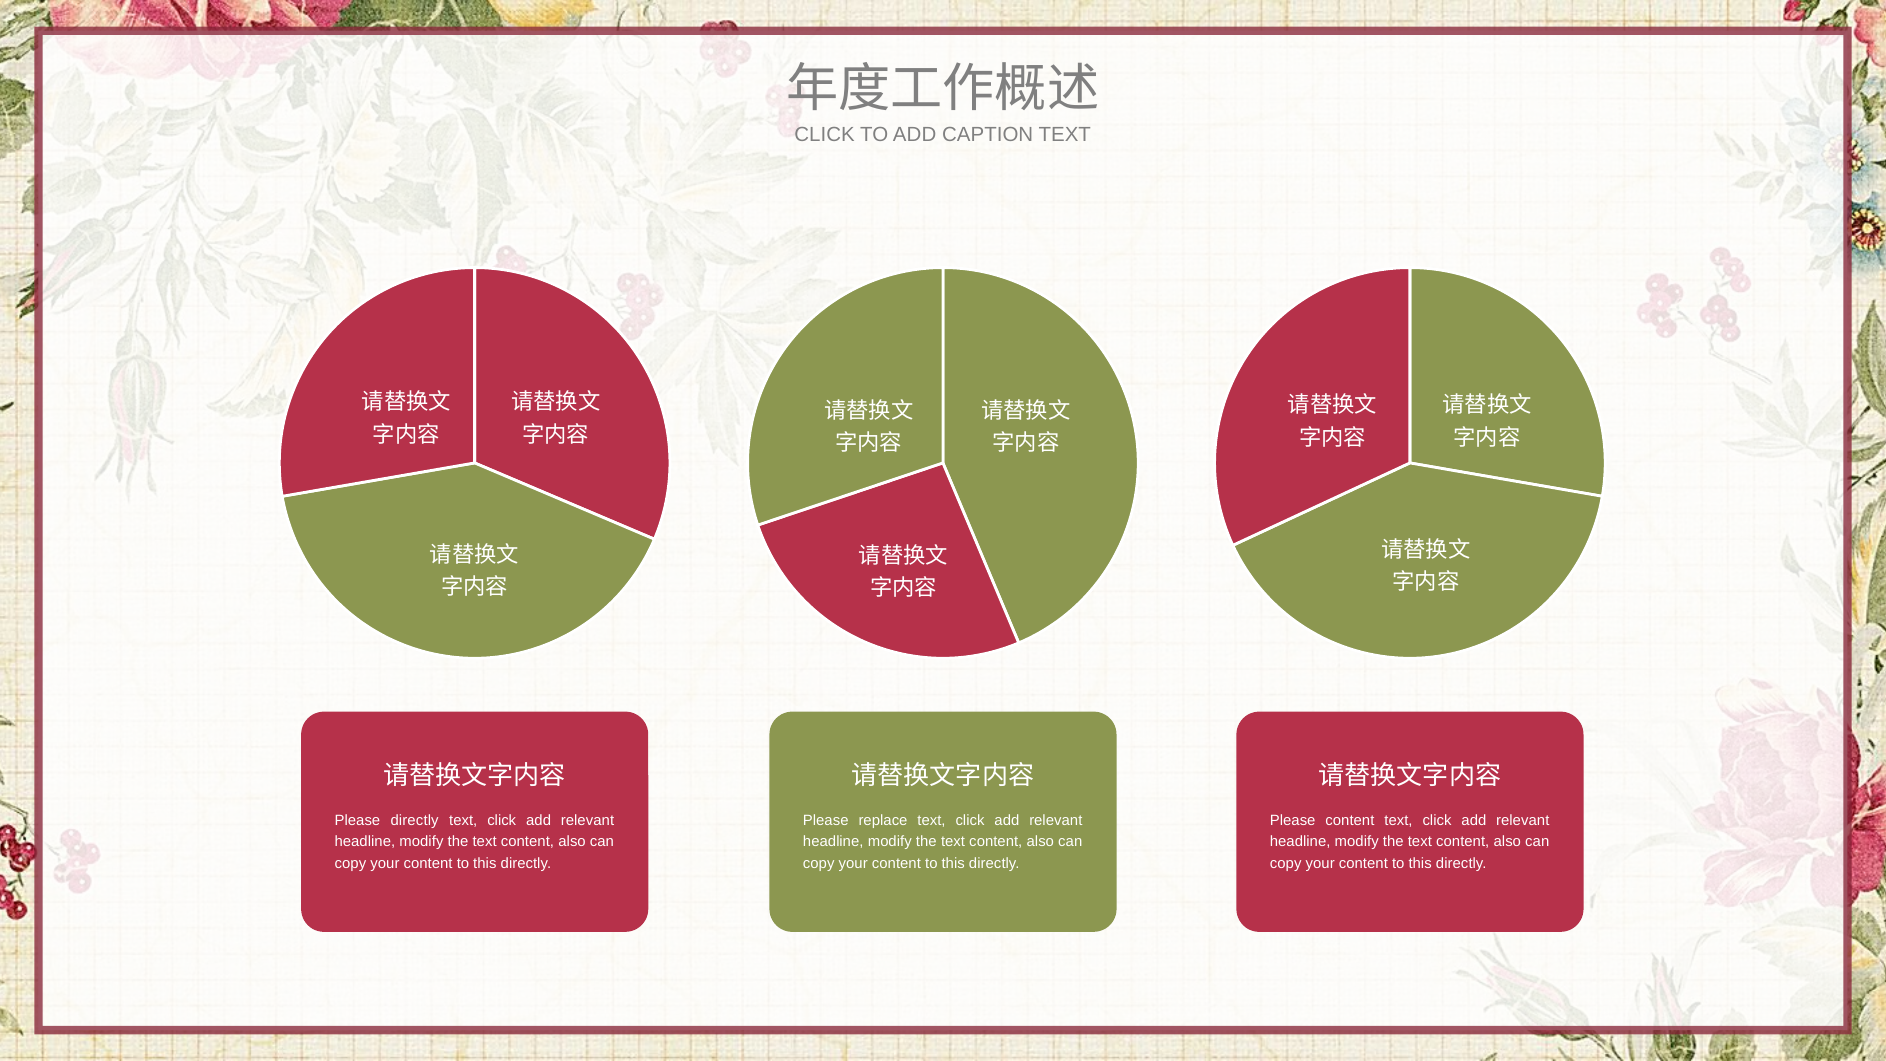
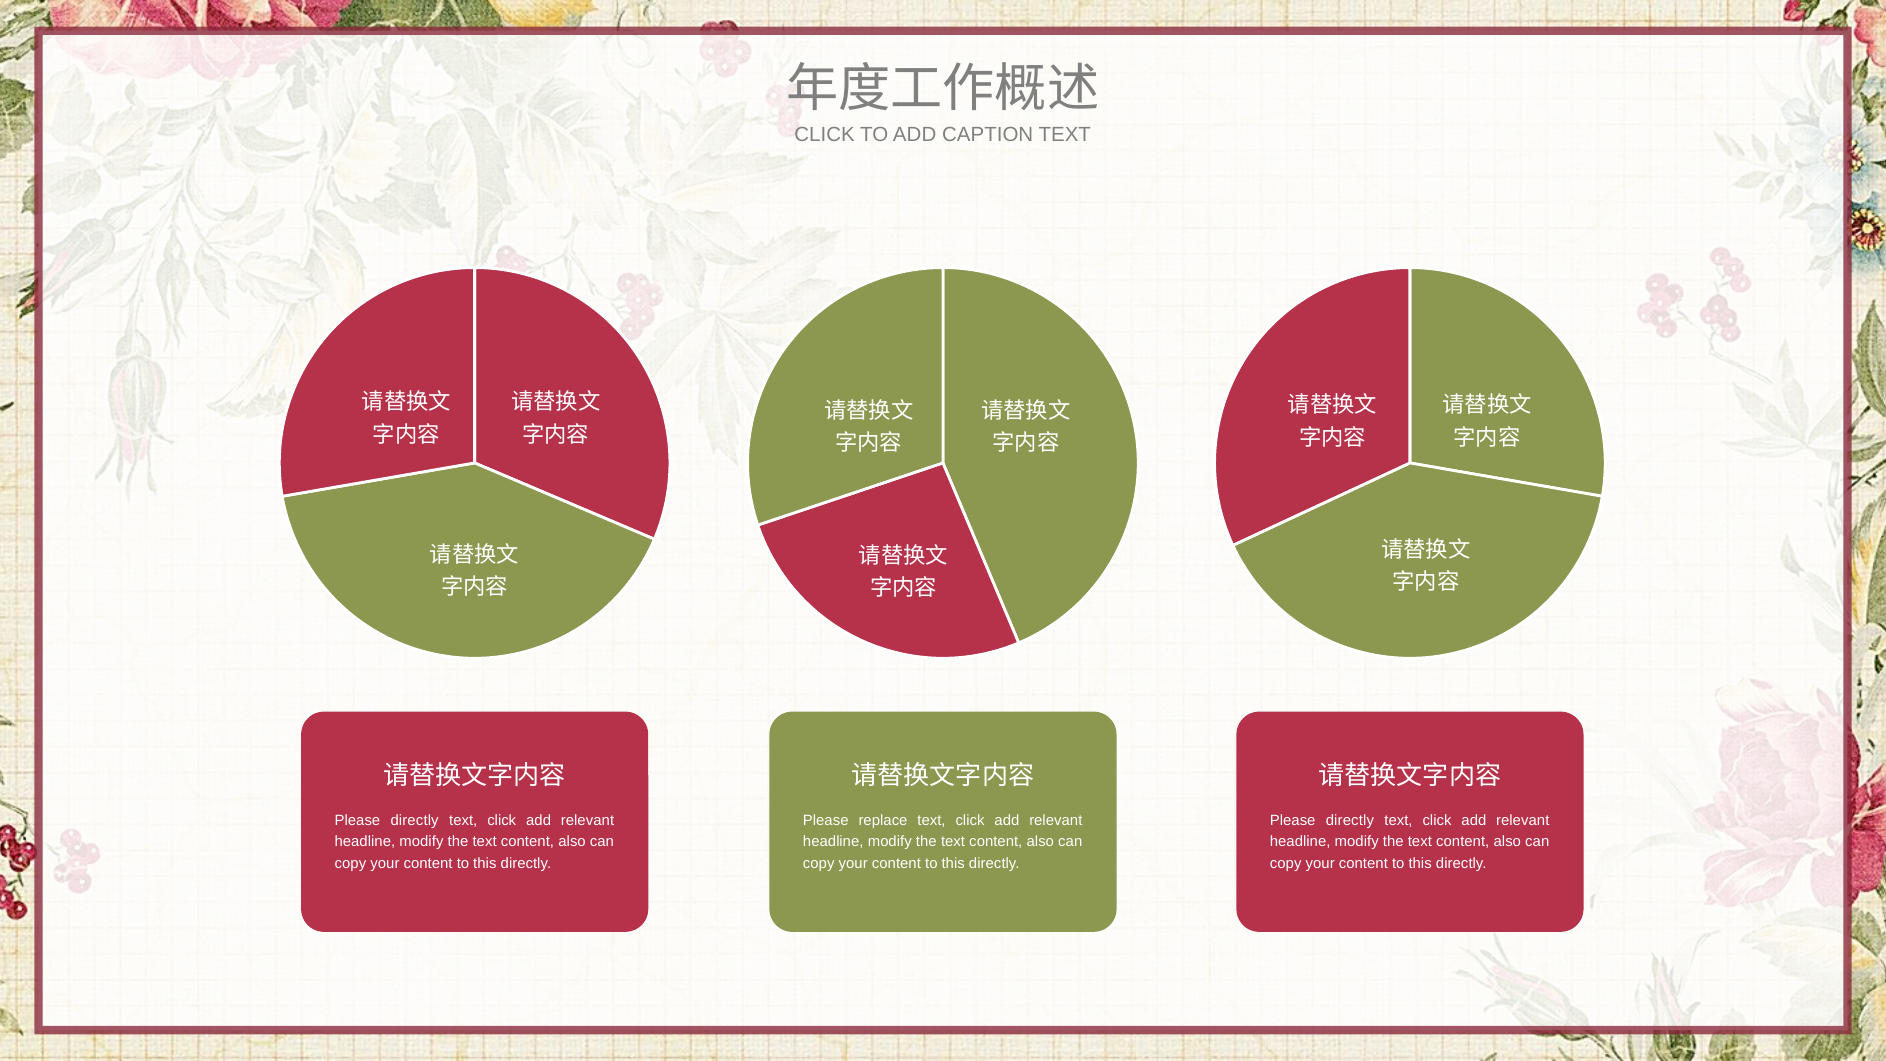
content: content -> directly (1350, 820)
